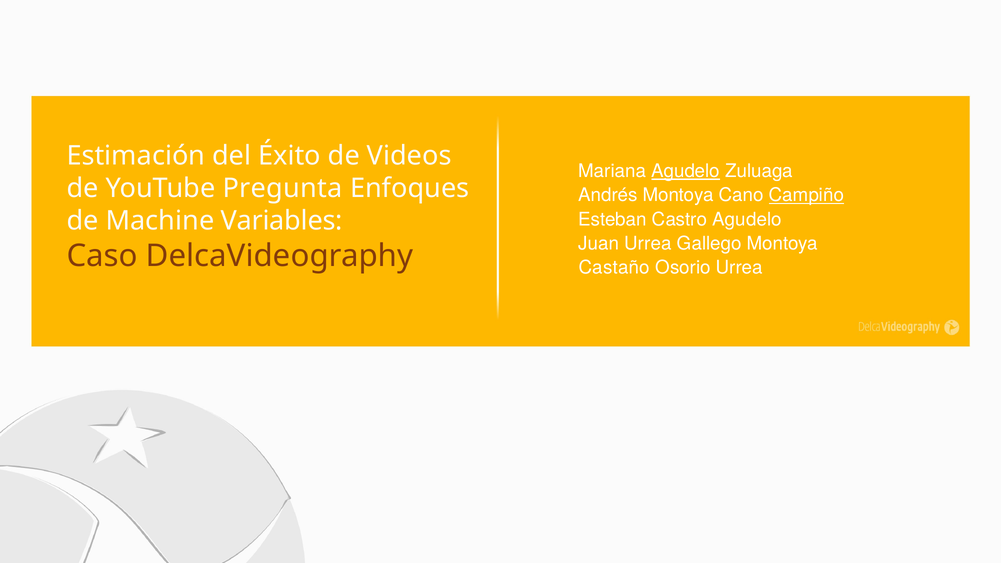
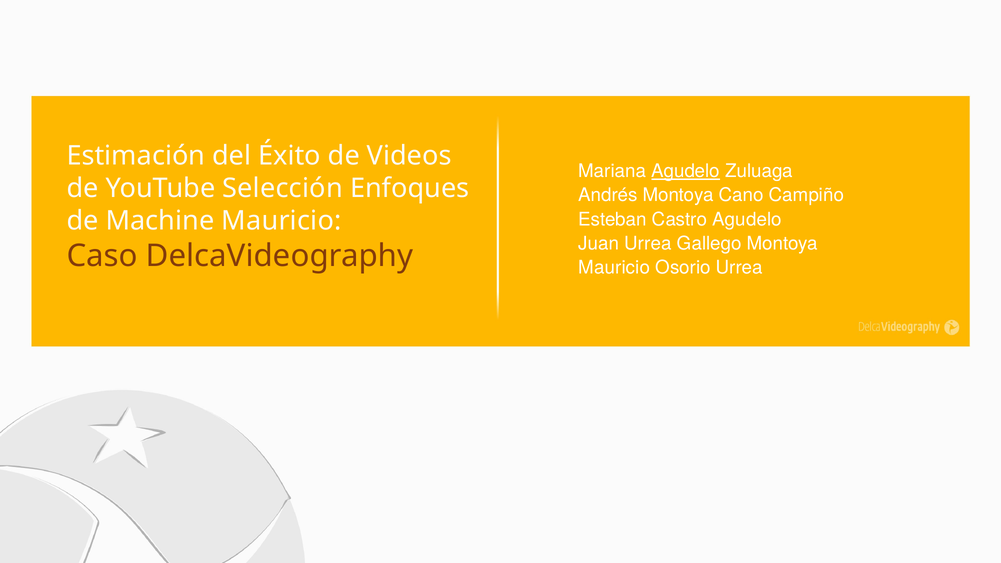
Pregunta: Pregunta -> Selección (283, 188)
Campiño underline: present -> none (806, 195)
Machine Variables: Variables -> Mauricio (281, 221)
Castaño: Castaño -> Mauricio (614, 268)
